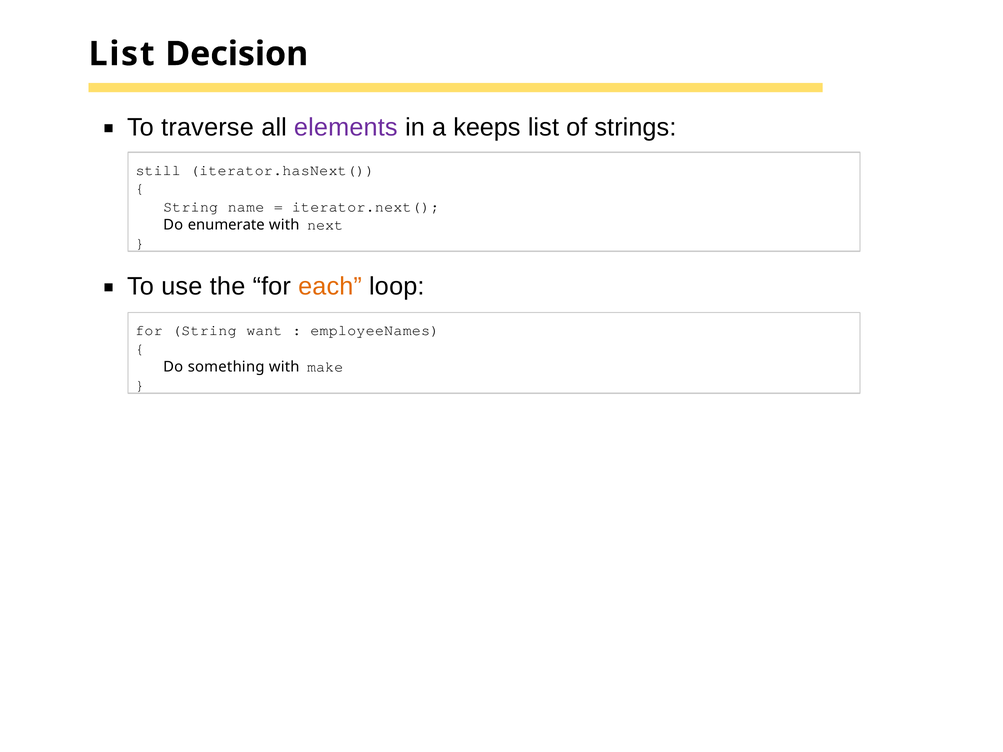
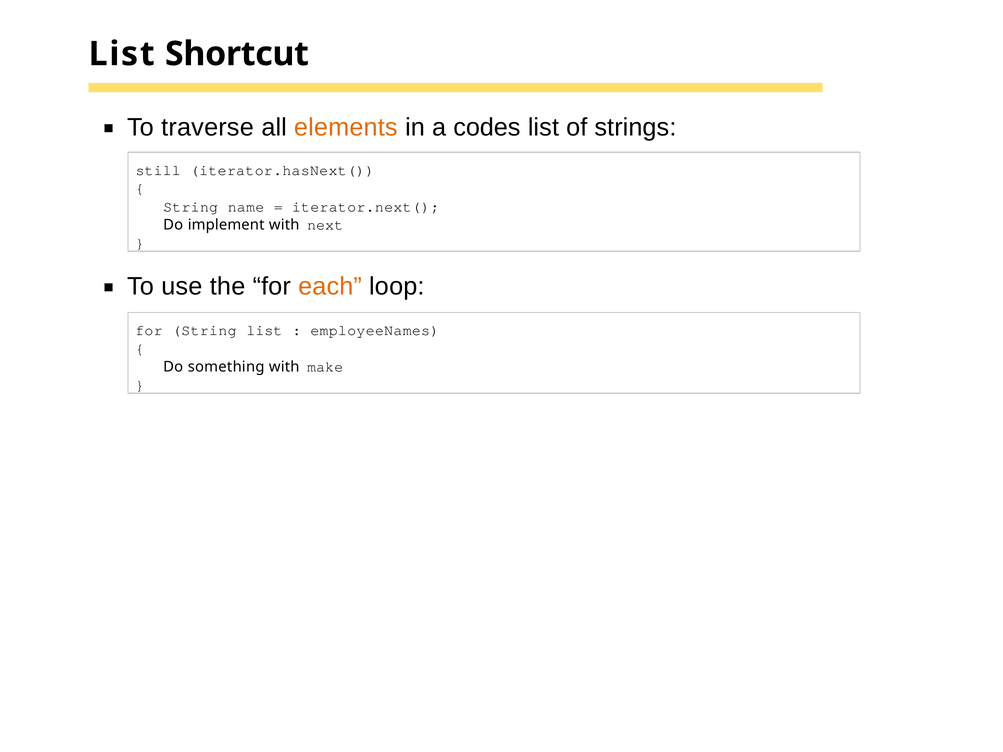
Decision: Decision -> Shortcut (237, 54)
elements colour: purple -> orange (346, 127)
keeps: keeps -> codes (487, 127)
enumerate: enumerate -> implement (226, 225)
String want: want -> list (264, 331)
